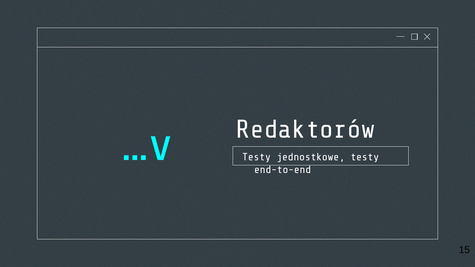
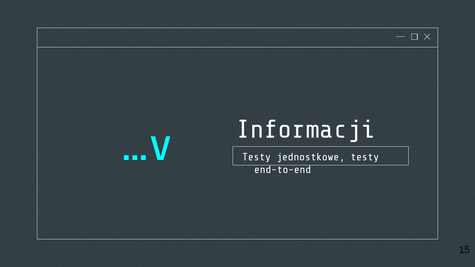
Redaktorów: Redaktorów -> Informacji (306, 129)
